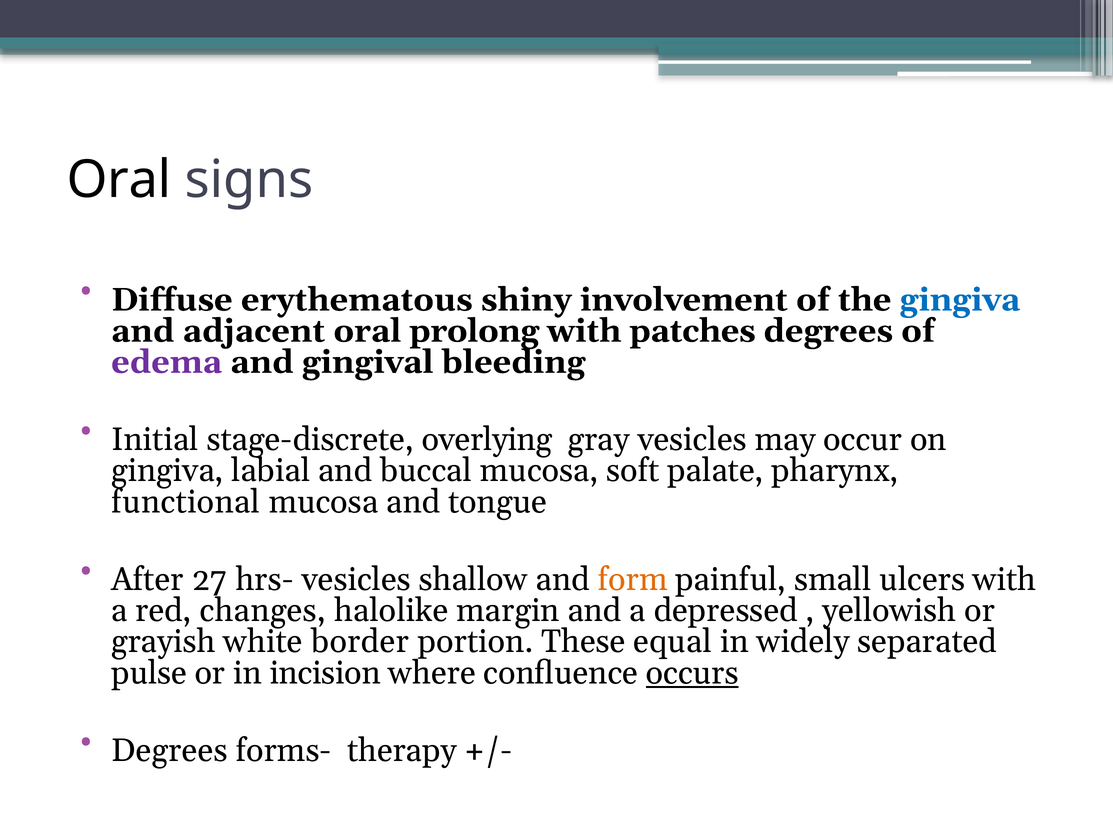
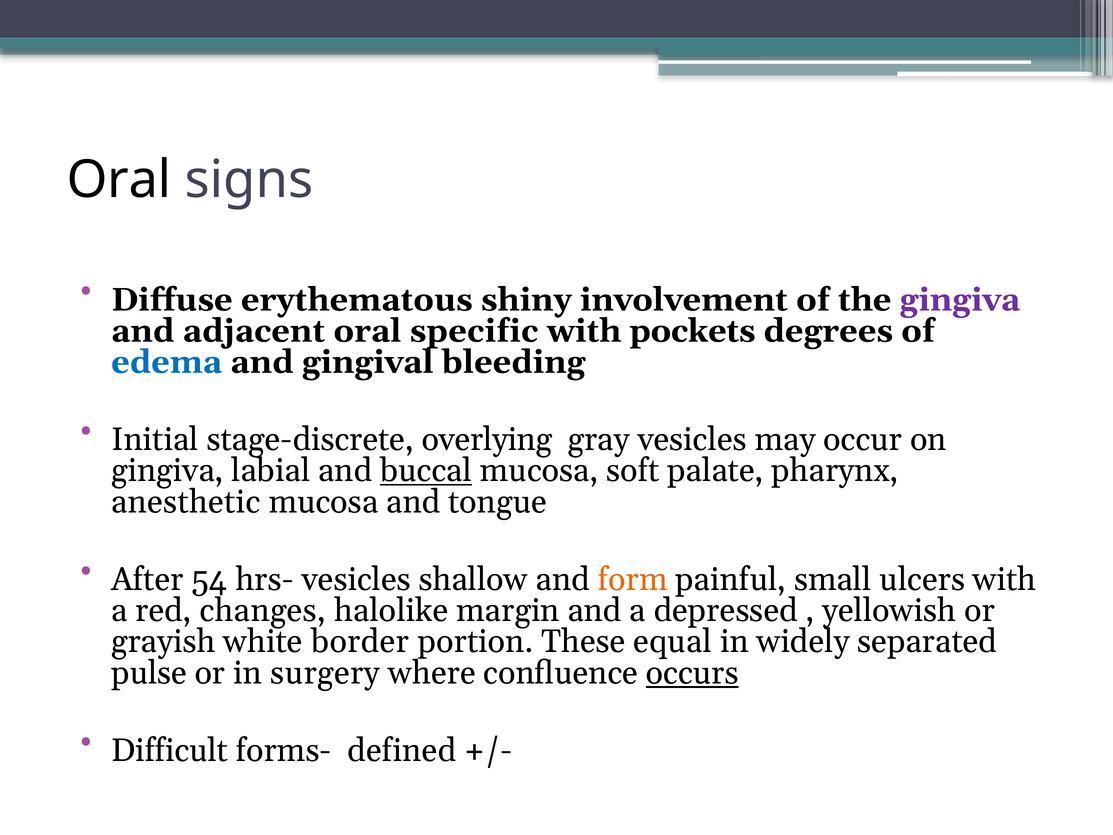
gingiva colour: blue -> purple (960, 300)
prolong: prolong -> specific (474, 331)
patches: patches -> pockets (693, 331)
edema colour: purple -> blue (167, 362)
buccal underline: none -> present (426, 471)
functional: functional -> anesthetic (186, 502)
27: 27 -> 54 (209, 579)
incision: incision -> surgery (325, 673)
Degrees: Degrees -> Difficult (170, 750)
therapy: therapy -> defined (402, 750)
